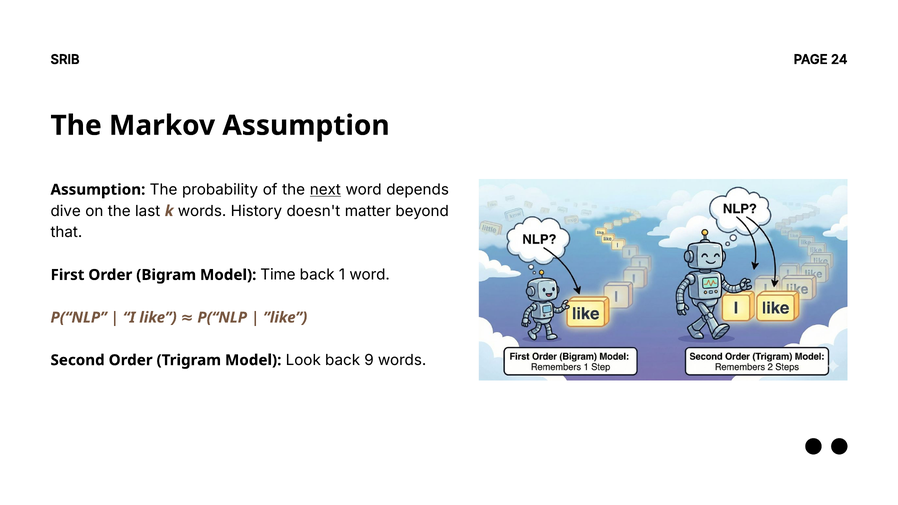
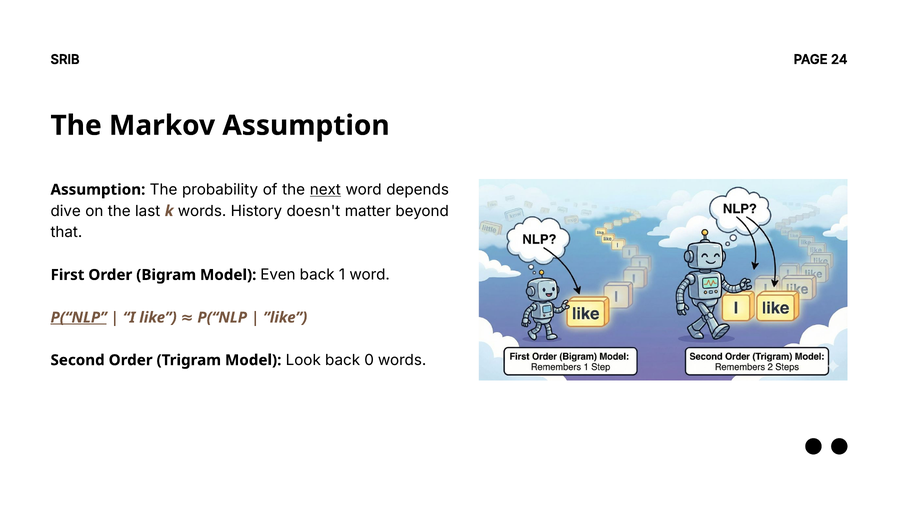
Time: Time -> Even (278, 275)
P(“NLP underline: none -> present (79, 318)
9: 9 -> 0 (369, 360)
